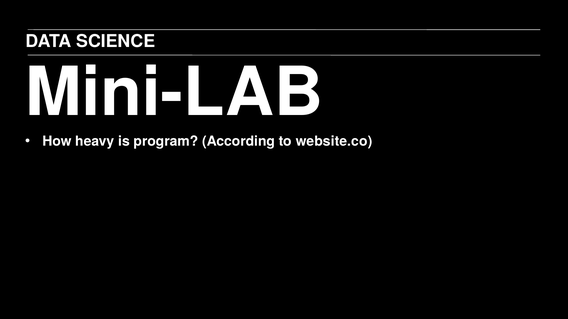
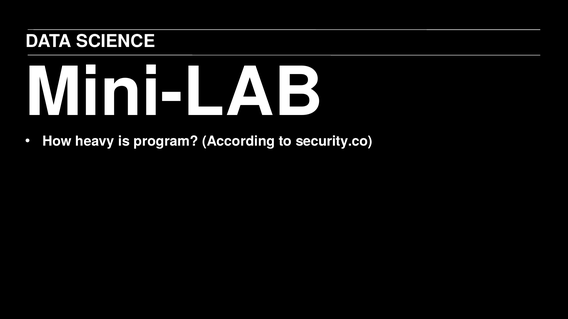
website.co: website.co -> security.co (334, 141)
